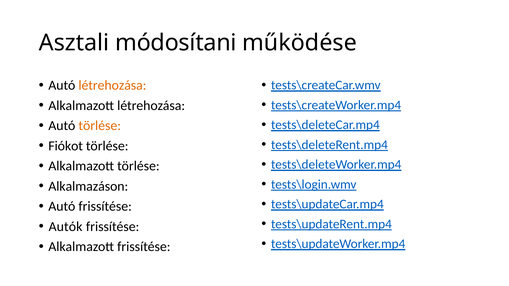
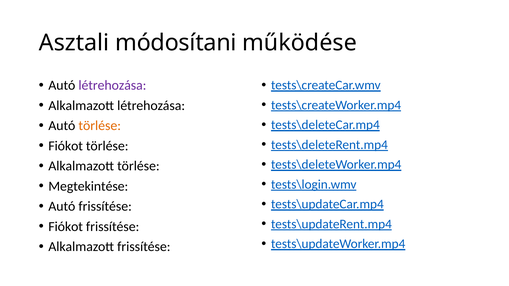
létrehozása colour: orange -> purple (112, 85)
Alkalmazáson: Alkalmazáson -> Megtekintése (88, 186)
Autók: Autók -> Fiókot (66, 227)
